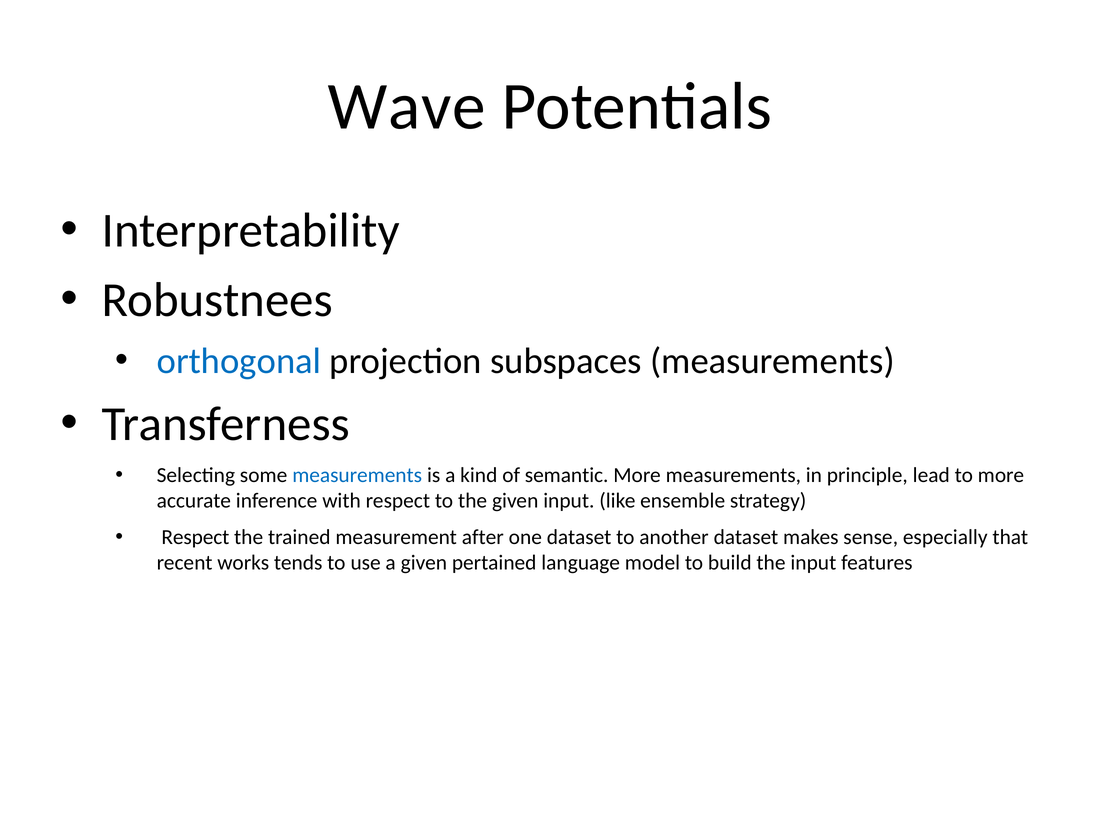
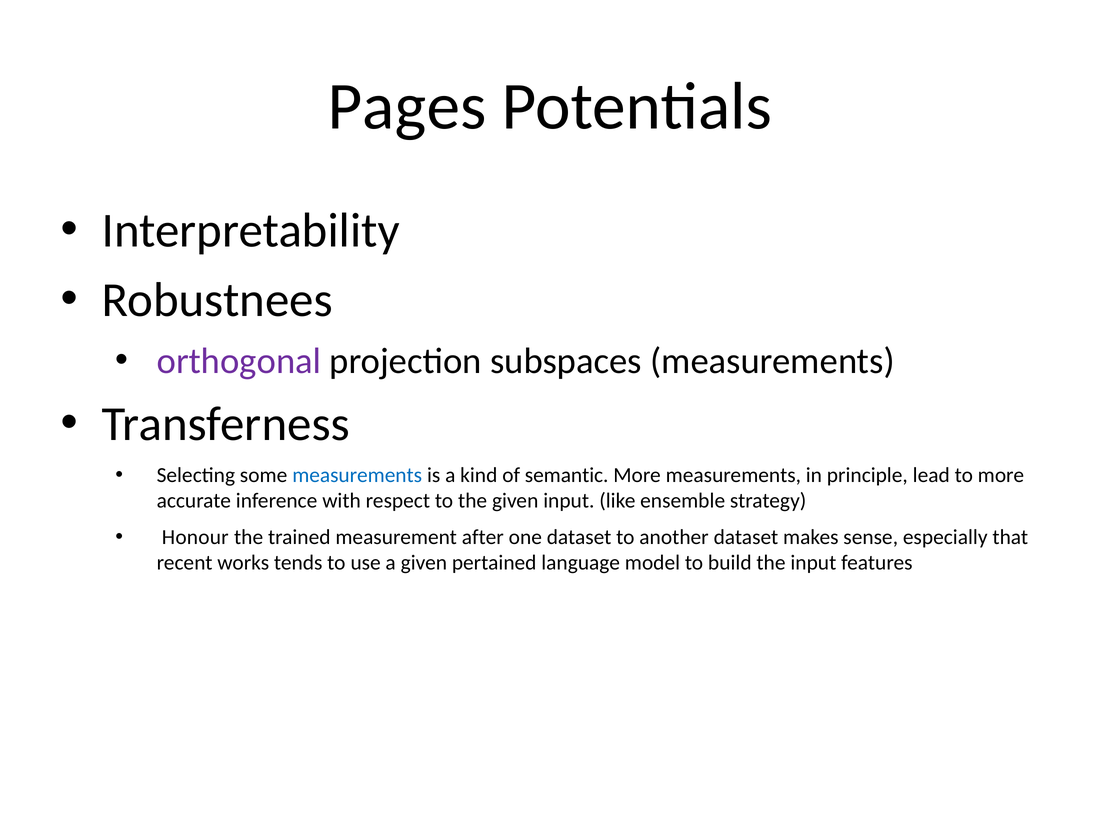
Wave: Wave -> Pages (407, 106)
orthogonal colour: blue -> purple (239, 361)
Respect: Respect -> Honour (195, 537)
